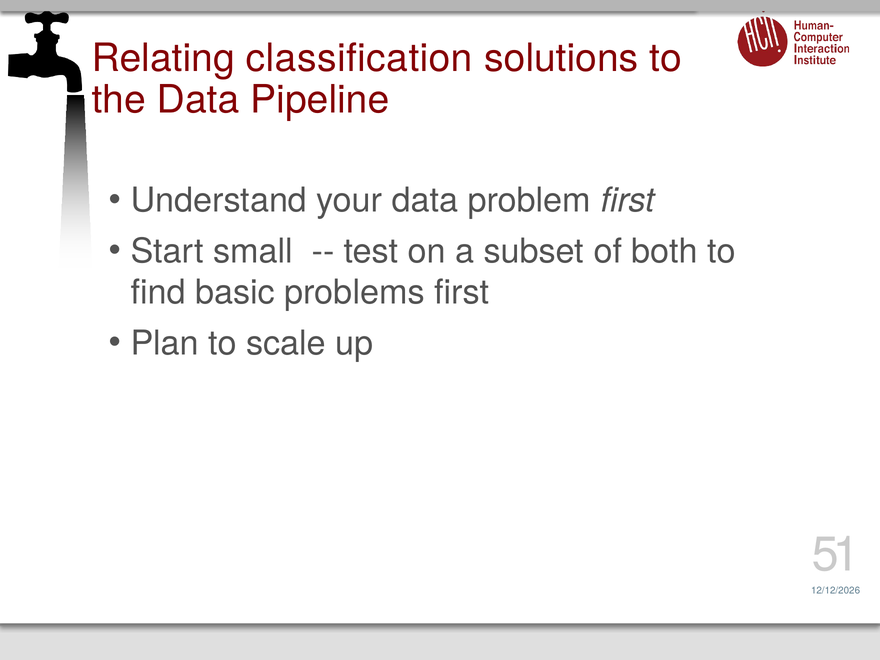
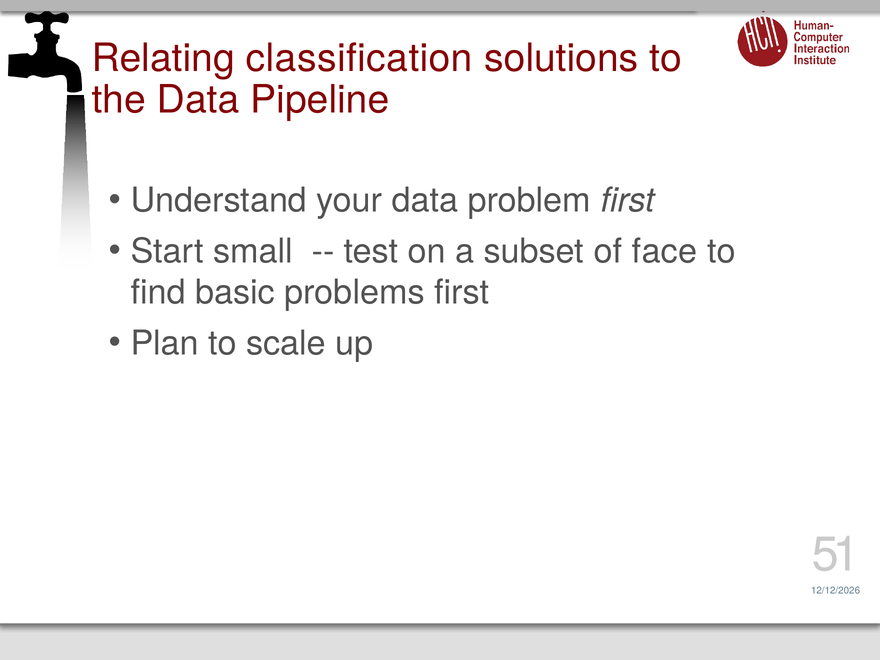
both: both -> face (665, 252)
